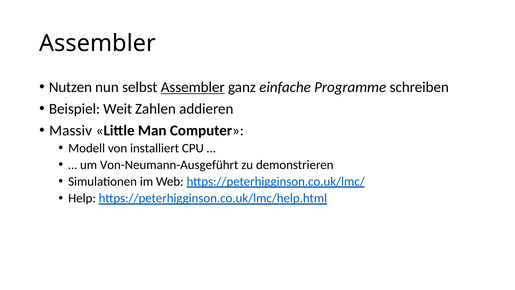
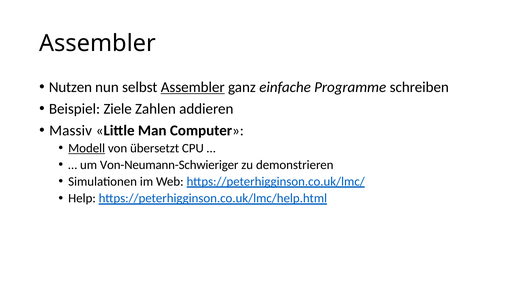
Weit: Weit -> Ziele (118, 109)
Modell underline: none -> present (87, 148)
installiert: installiert -> übersetzt (155, 148)
Von-Neumann-Ausgeführt: Von-Neumann-Ausgeführt -> Von-Neumann-Schwieriger (169, 165)
